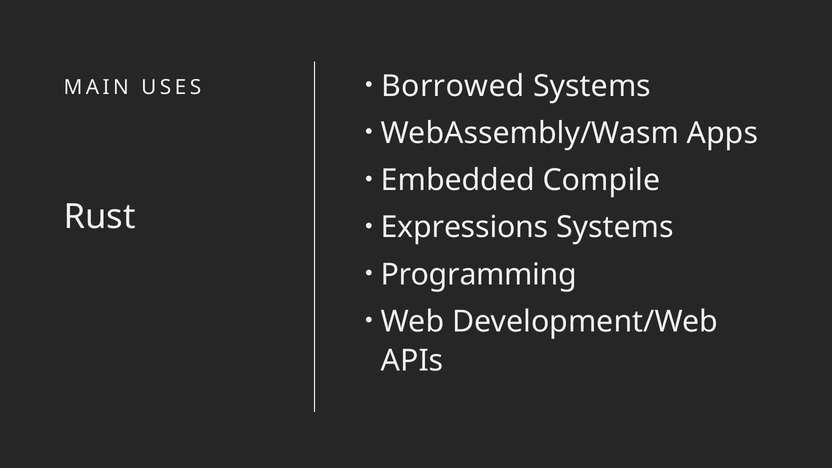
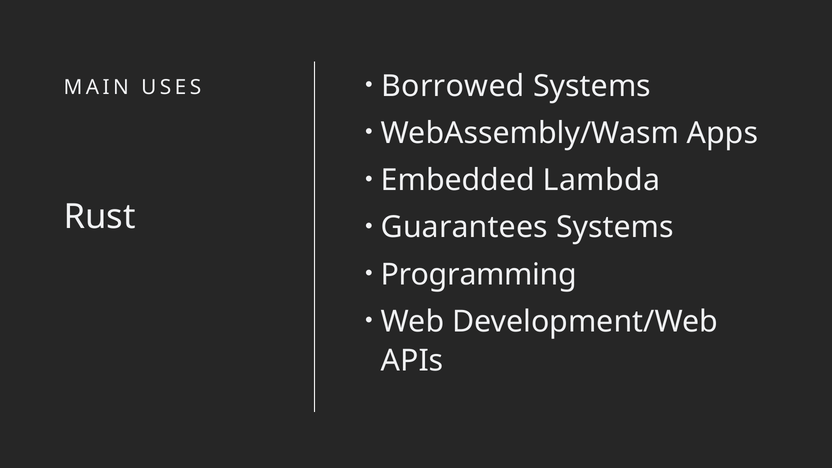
Compile: Compile -> Lambda (601, 180)
Expressions: Expressions -> Guarantees (464, 227)
